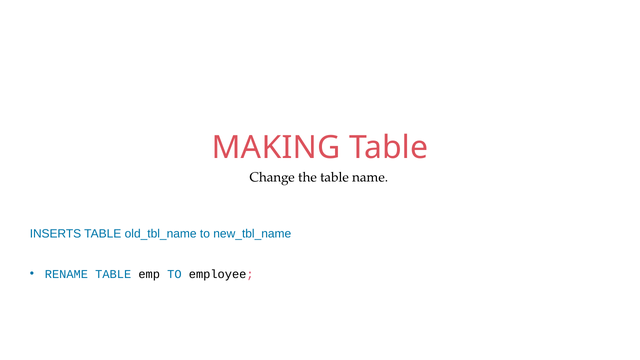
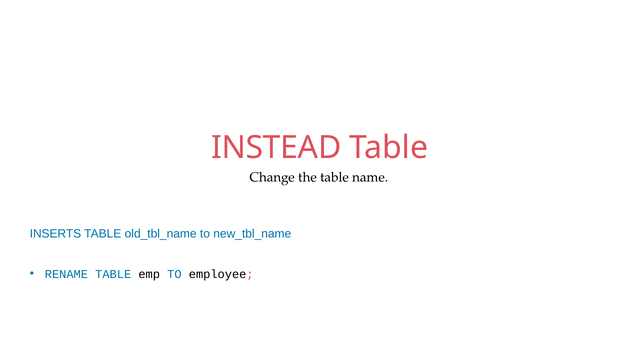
MAKING: MAKING -> INSTEAD (276, 148)
